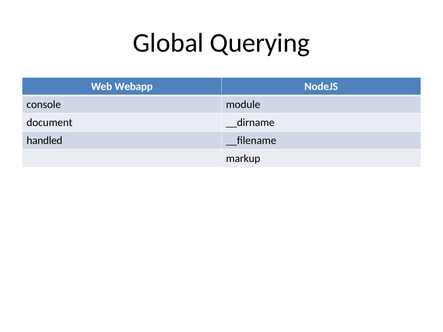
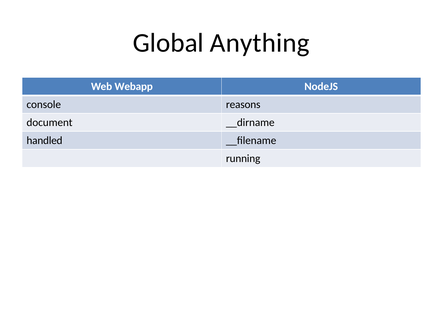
Querying: Querying -> Anything (260, 43)
module: module -> reasons (243, 105)
markup: markup -> running (243, 158)
